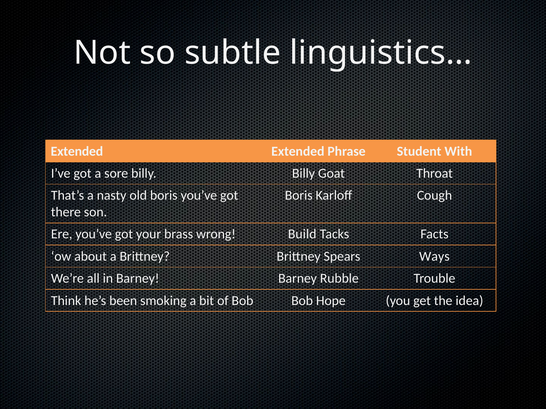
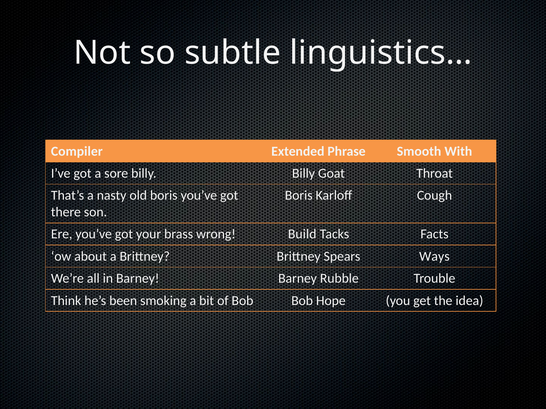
Extended: Extended -> Compiler (77, 151)
Student: Student -> Smooth (419, 151)
